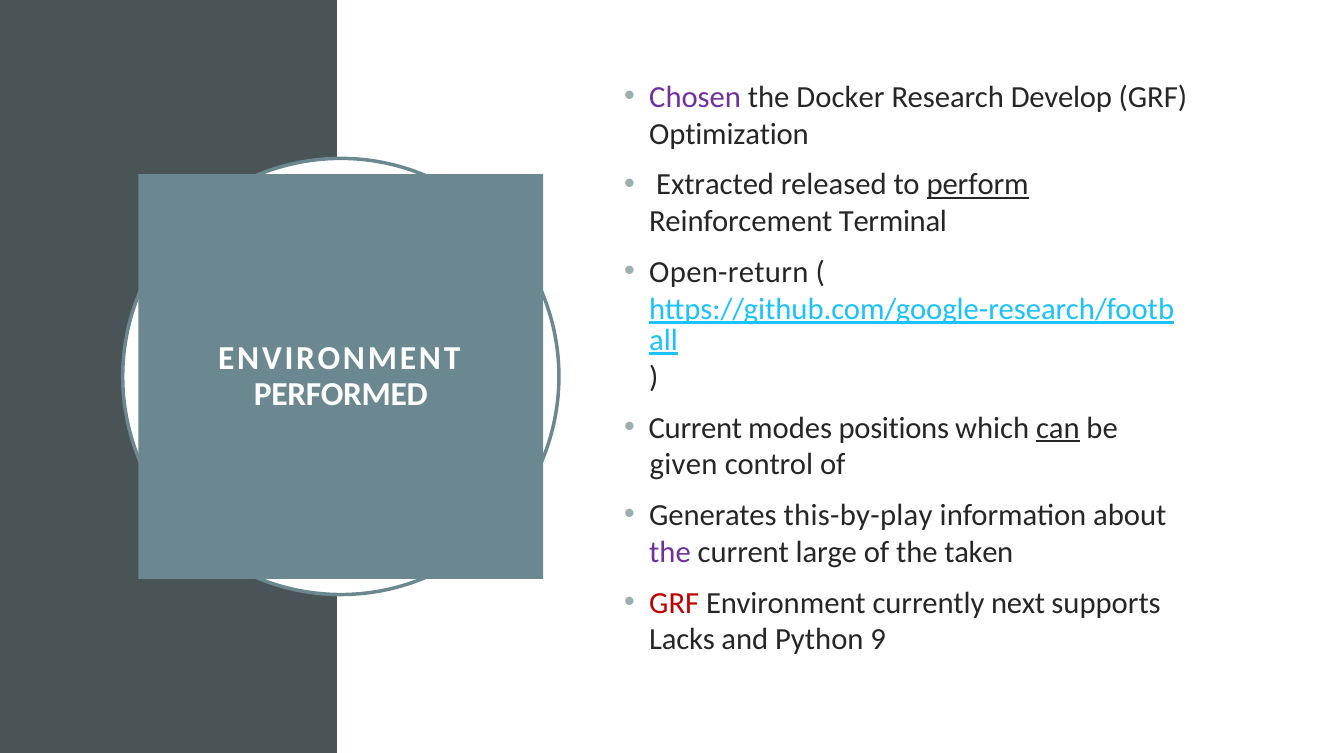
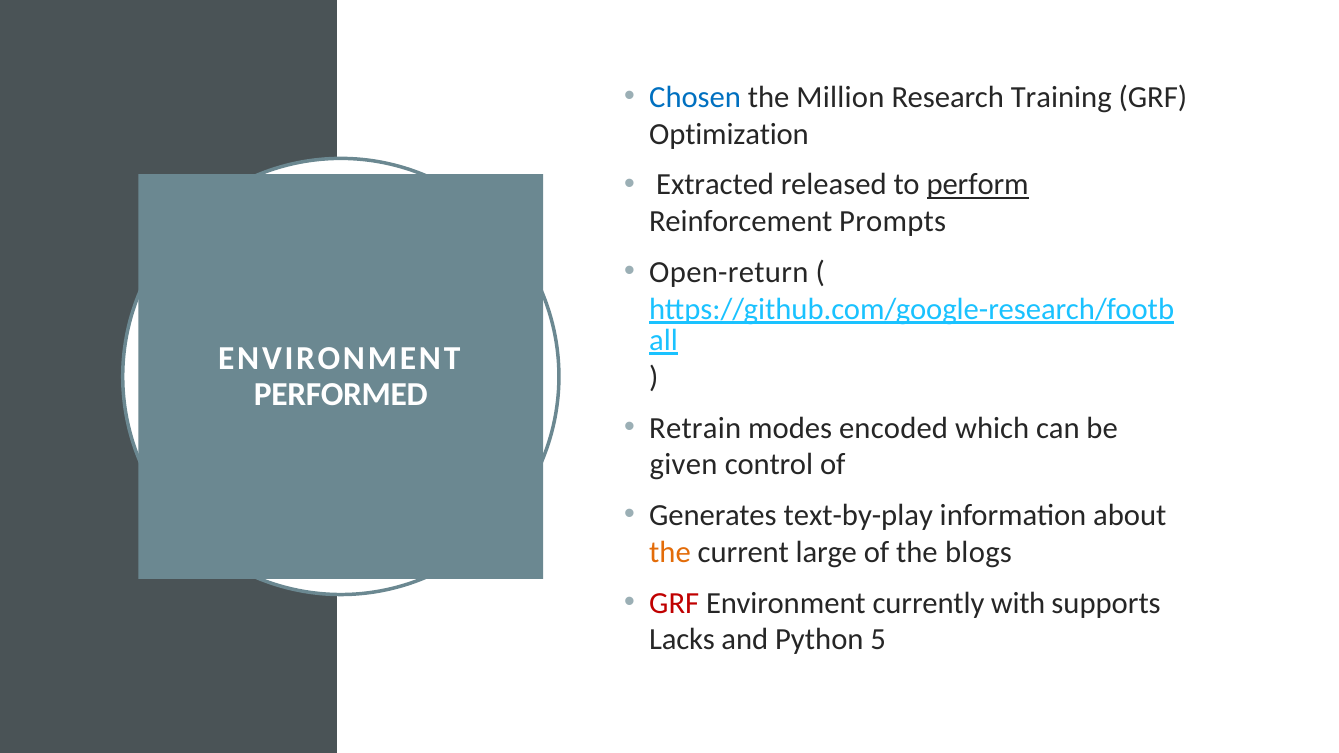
Chosen colour: purple -> blue (695, 97)
Docker: Docker -> Million (840, 97)
Develop: Develop -> Training (1061, 97)
Terminal: Terminal -> Prompts (893, 222)
Current: Current -> Retrain (695, 428)
positions: positions -> encoded (894, 428)
can underline: present -> none (1058, 428)
this-by-play: this-by-play -> text-by-play (858, 516)
the colour: purple -> orange (670, 552)
taken: taken -> blogs (979, 552)
next: next -> with (1018, 603)
9: 9 -> 5 (878, 640)
